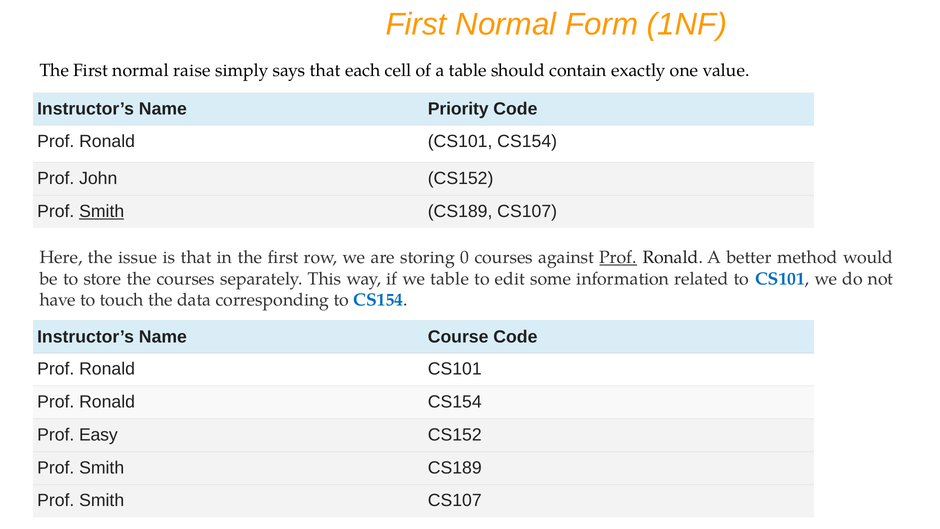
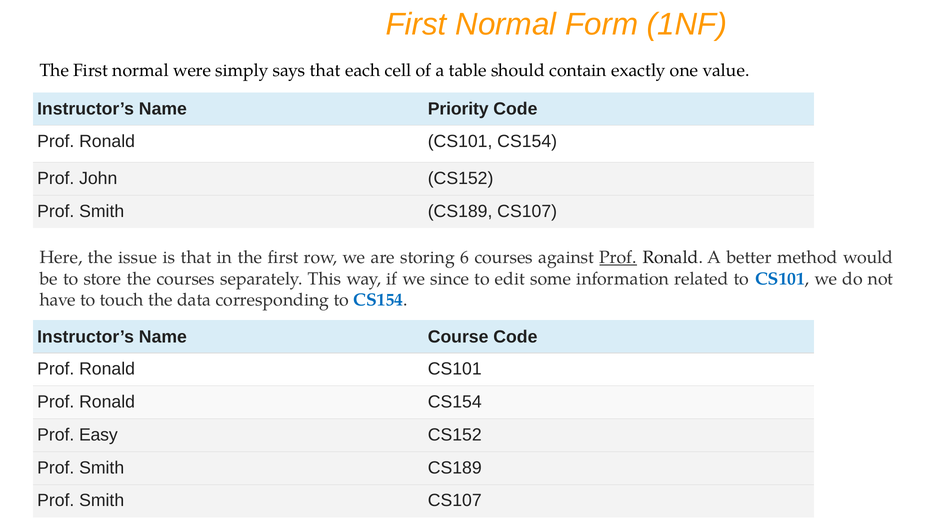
raise: raise -> were (192, 70)
Smith underline: present -> none (102, 211)
0: 0 -> 6 (465, 257)
we table: table -> since (450, 279)
